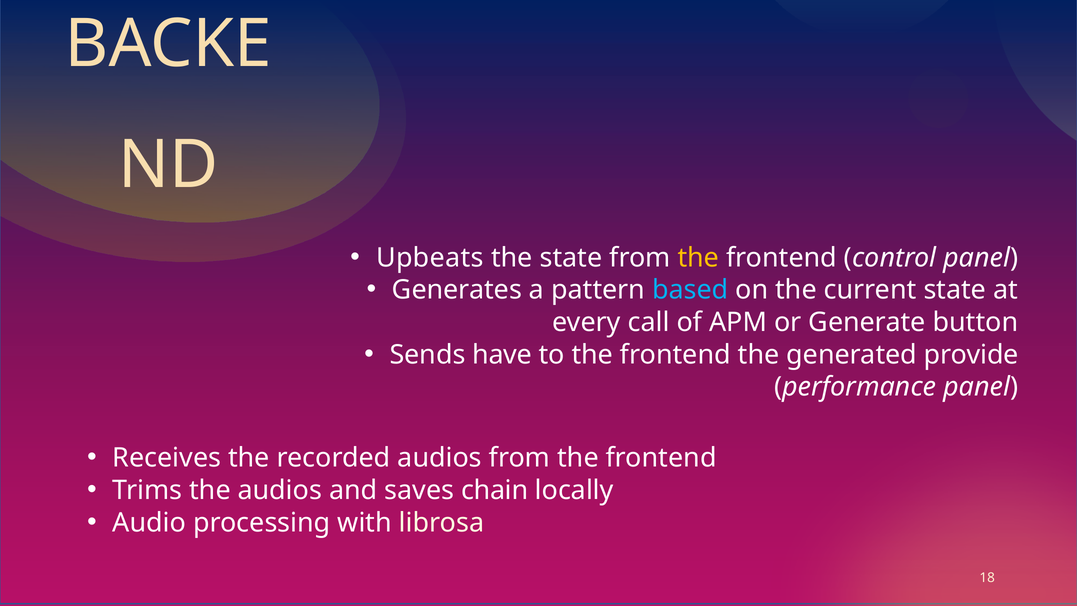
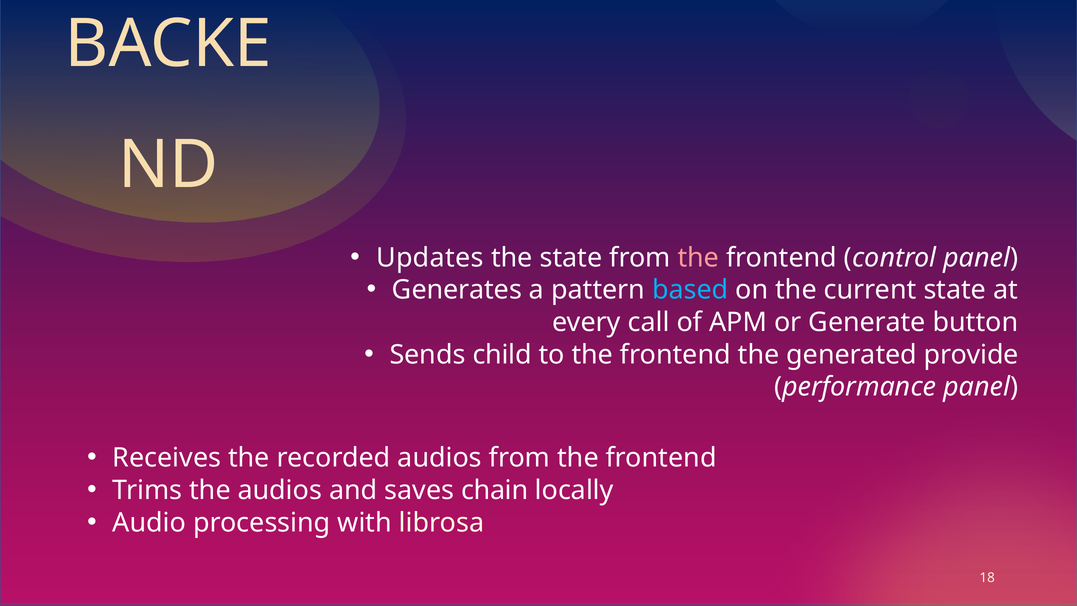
Upbeats: Upbeats -> Updates (430, 258)
the colour: yellow -> pink (698, 258)
have: have -> child (502, 355)
